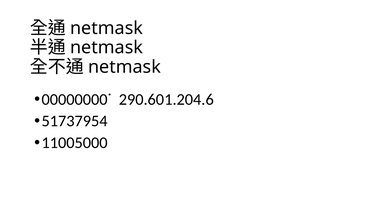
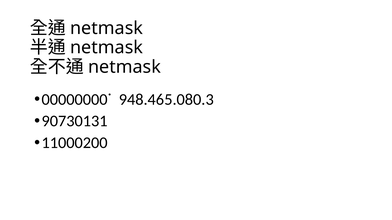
290.601.204.6: 290.601.204.6 -> 948.465.080.3 (166, 100)
51737954: 51737954 -> 90730131 (75, 121)
11005000: 11005000 -> 11000200 (75, 143)
